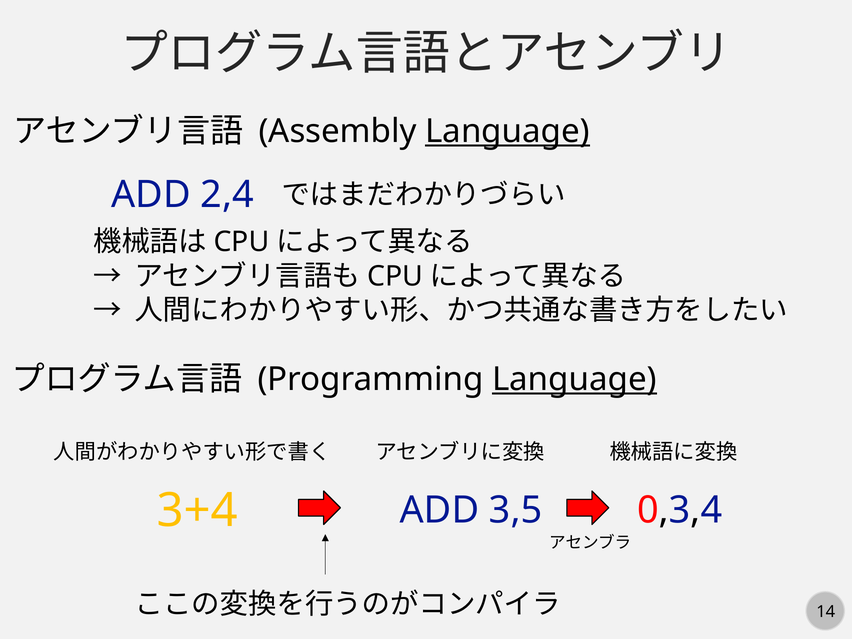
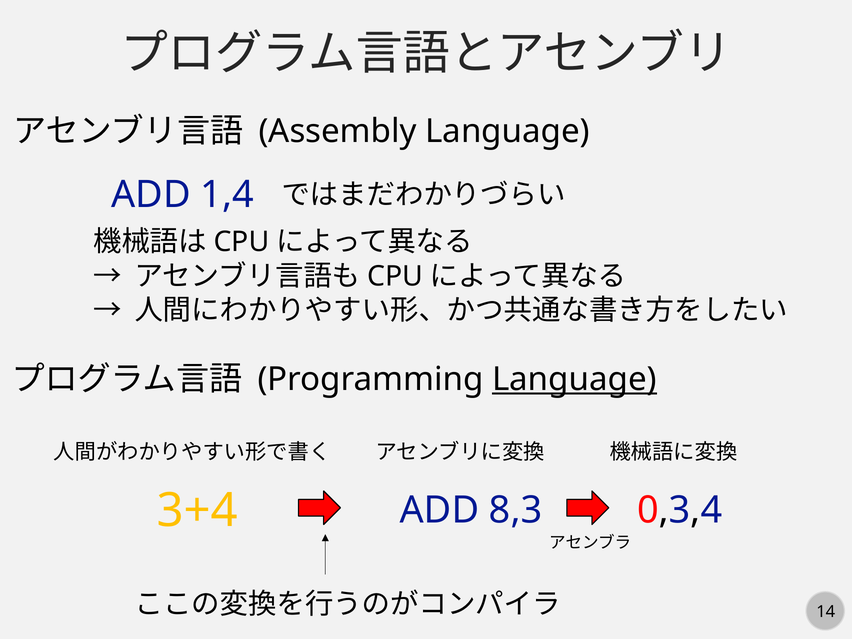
Language underline: present -> none (507, 131)
2,4: 2,4 -> 1,4 (227, 195)
3,5: 3,5 -> 8,3 (516, 510)
